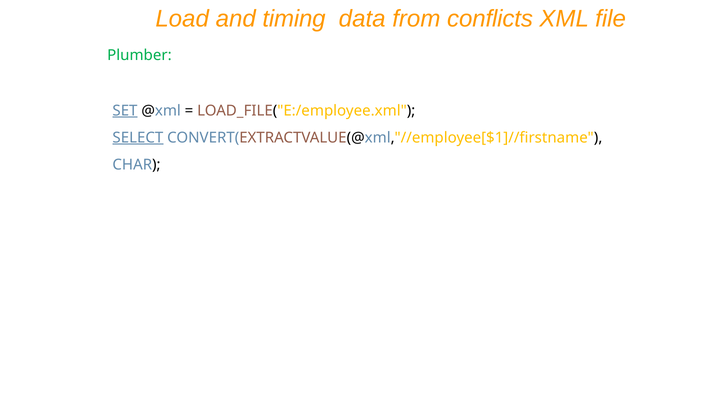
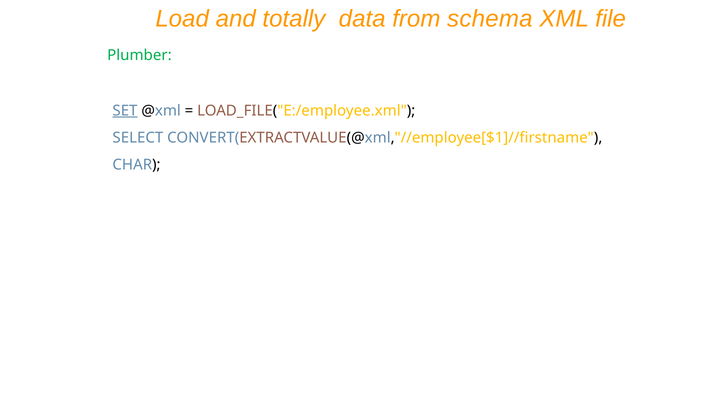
timing: timing -> totally (294, 19)
conflicts: conflicts -> schema (490, 19)
SELECT underline: present -> none (138, 138)
